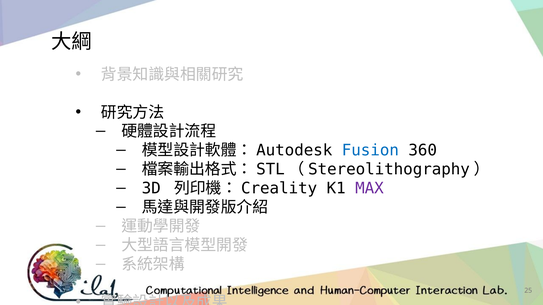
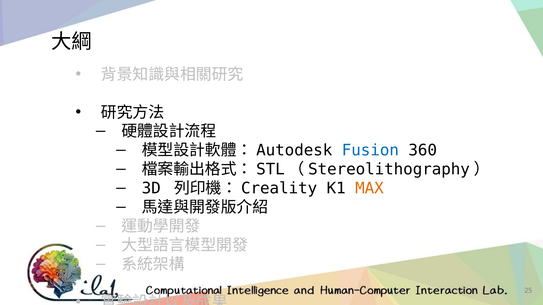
MAX colour: purple -> orange (369, 189)
